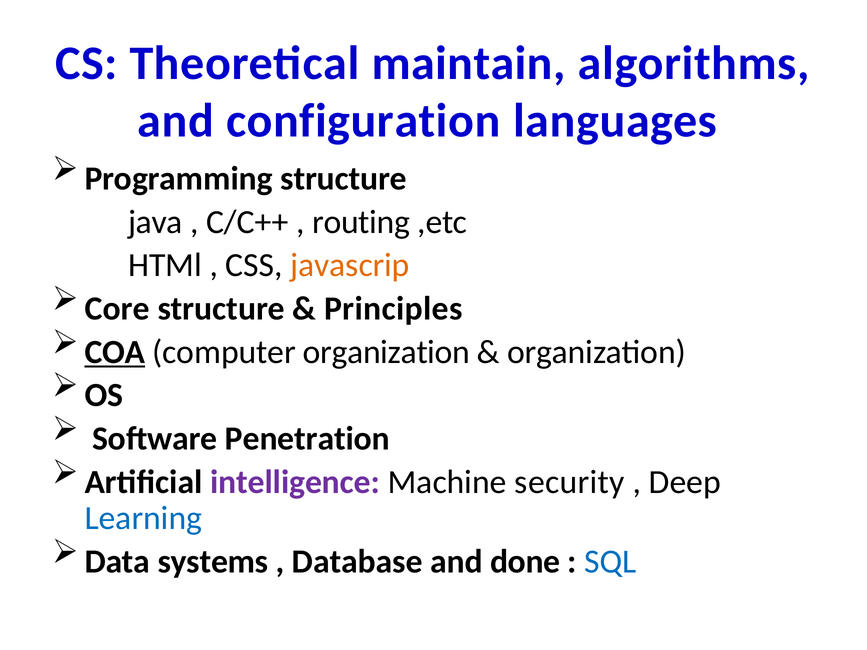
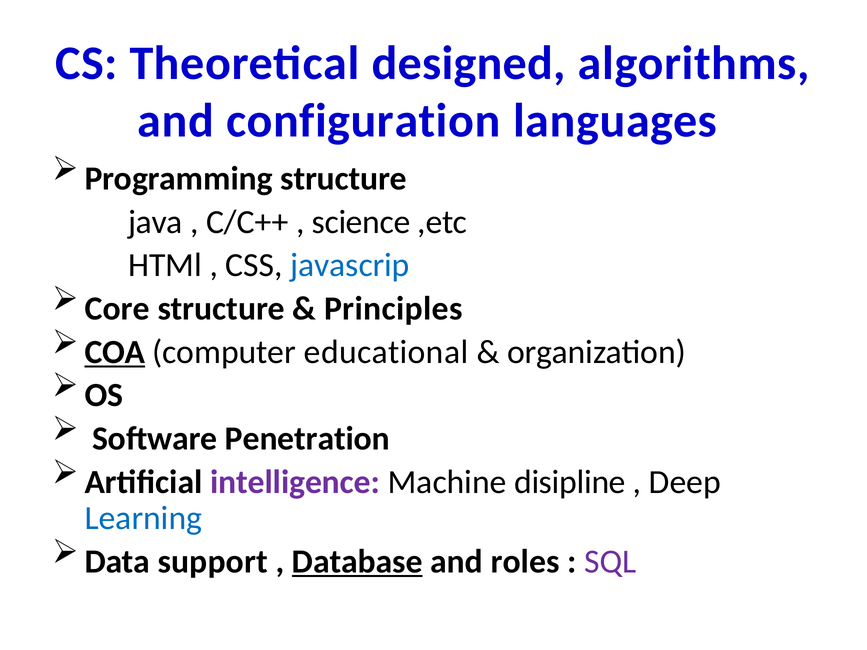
maintain: maintain -> designed (469, 63)
routing: routing -> science (361, 222)
javascrip colour: orange -> blue (350, 265)
computer organization: organization -> educational (386, 352)
security: security -> disipline (570, 482)
systems: systems -> support (213, 562)
Database underline: none -> present (357, 562)
done: done -> roles (525, 562)
SQL colour: blue -> purple (610, 562)
